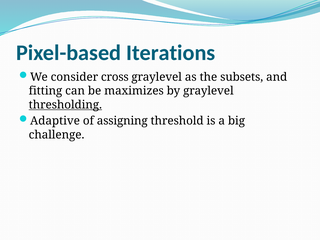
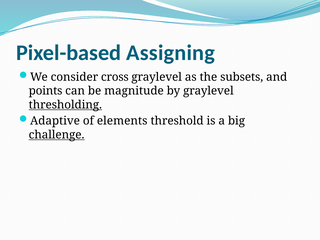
Iterations: Iterations -> Assigning (171, 53)
fitting: fitting -> points (46, 91)
maximizes: maximizes -> magnitude (134, 91)
assigning: assigning -> elements (122, 121)
challenge underline: none -> present (57, 135)
